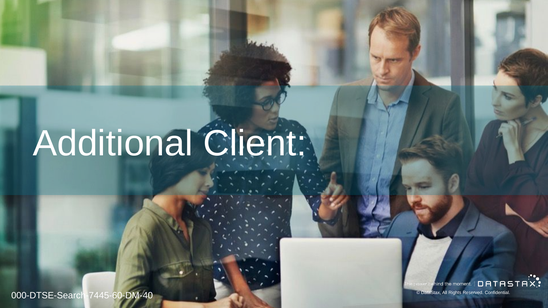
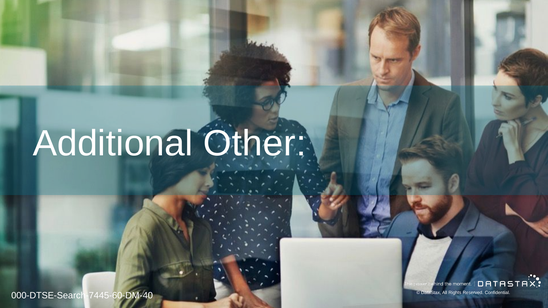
Client: Client -> Other (255, 144)
